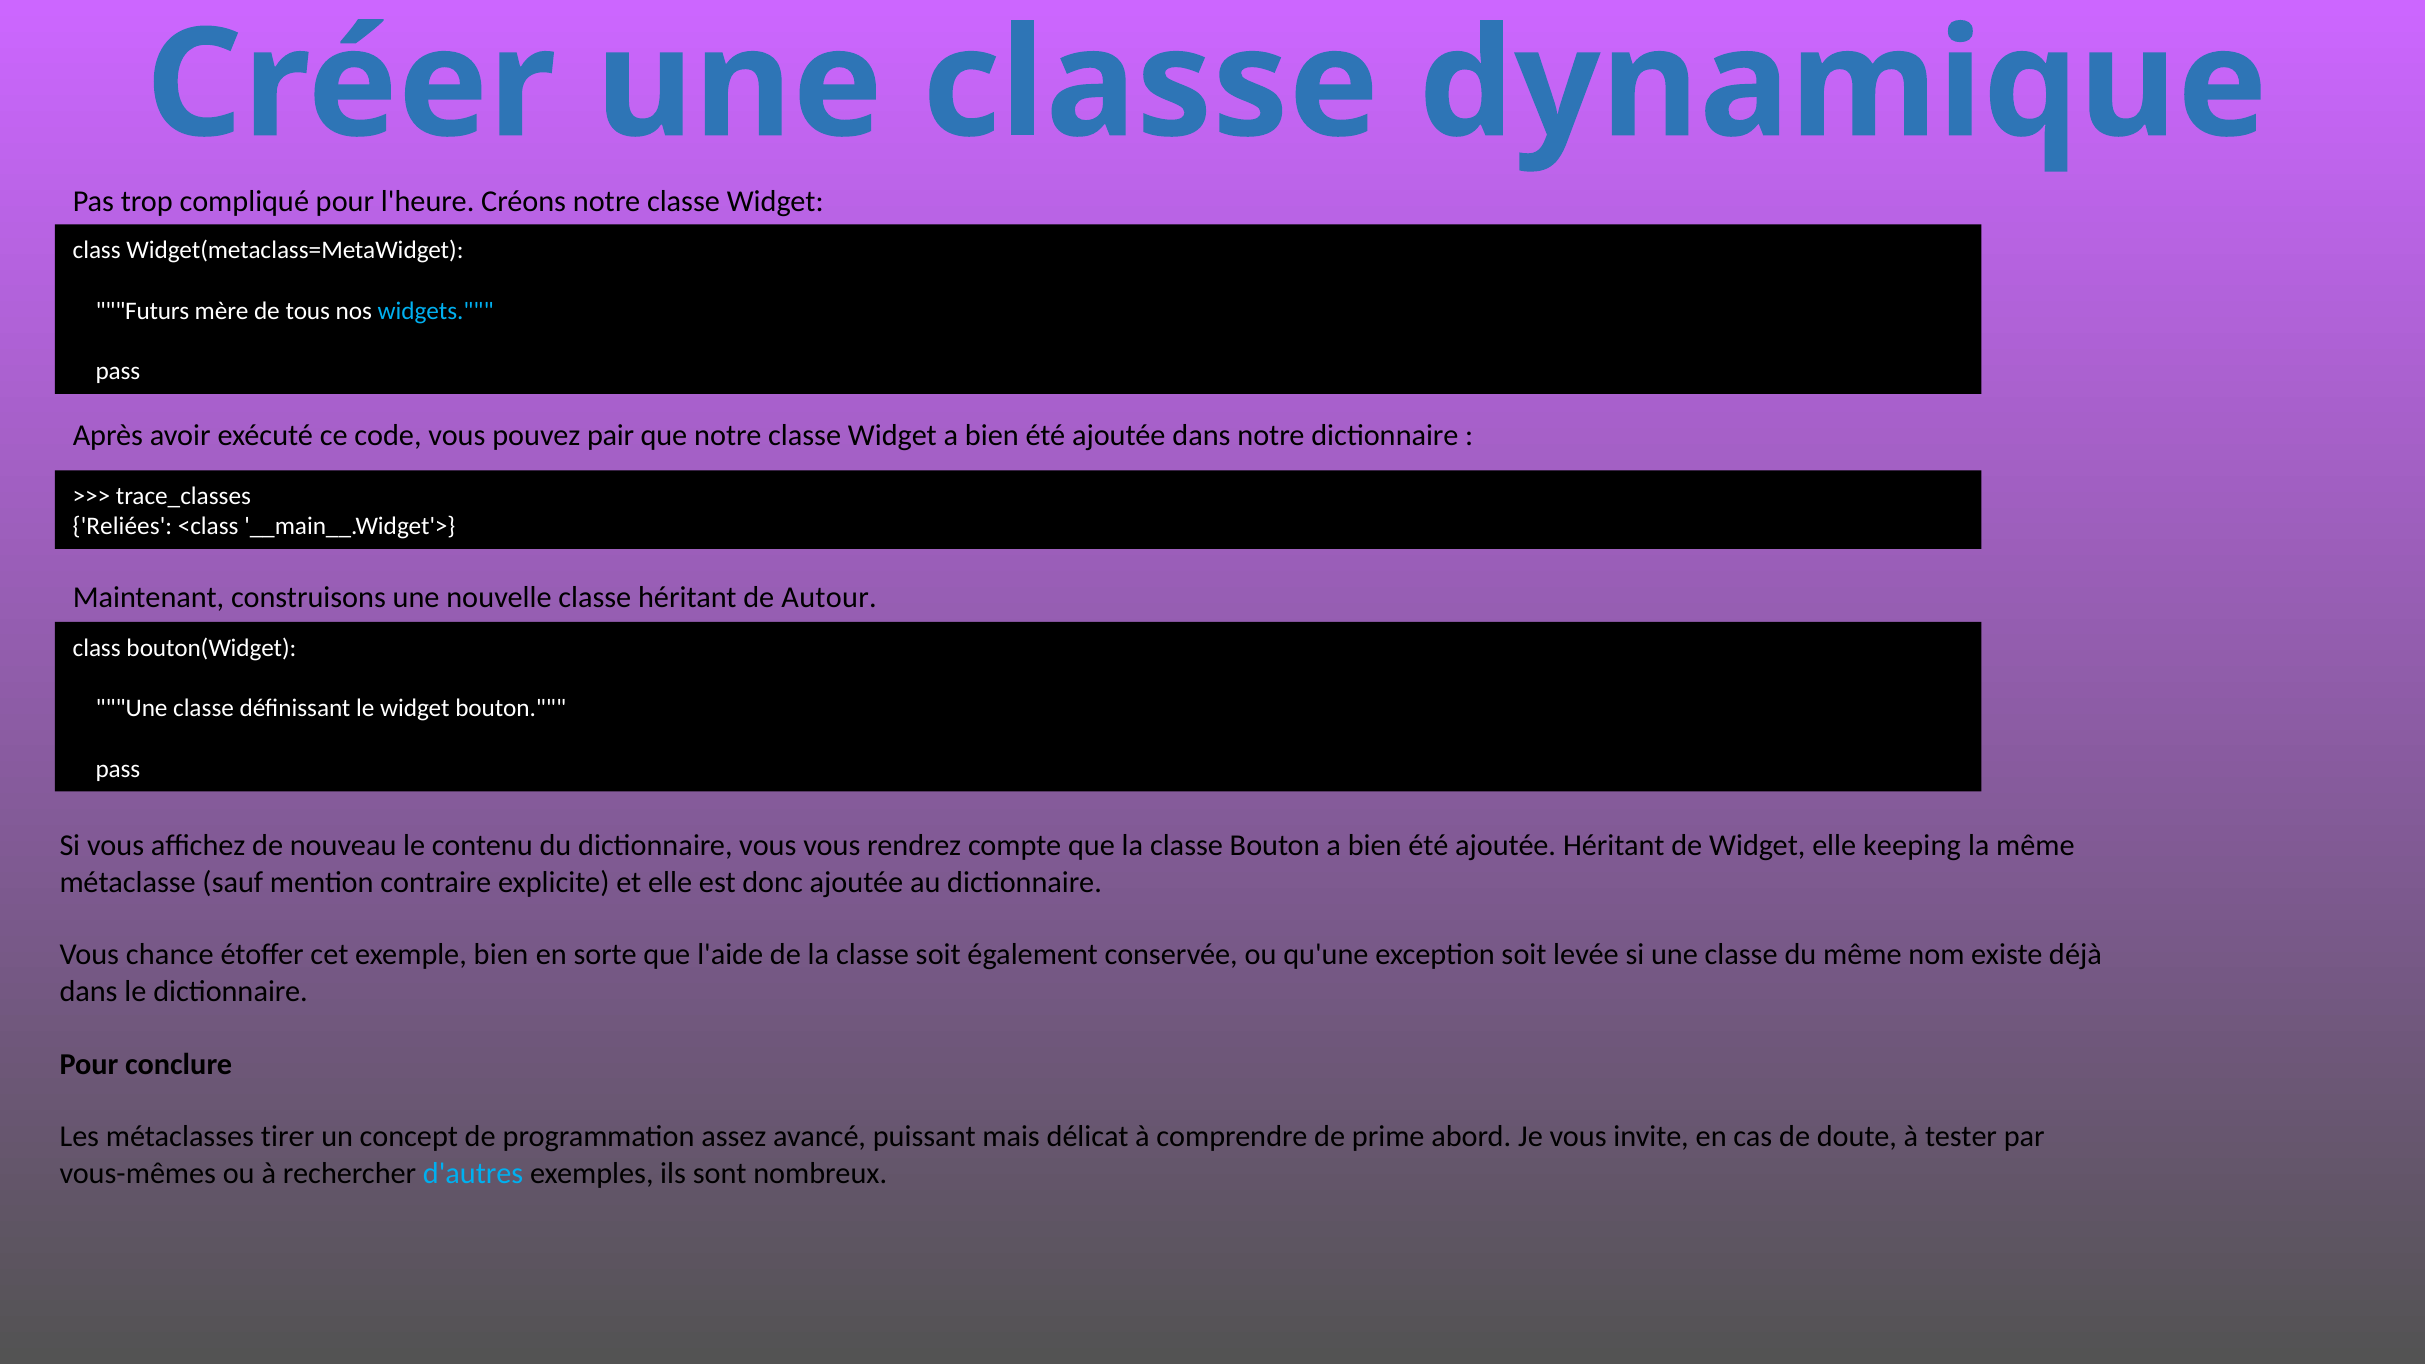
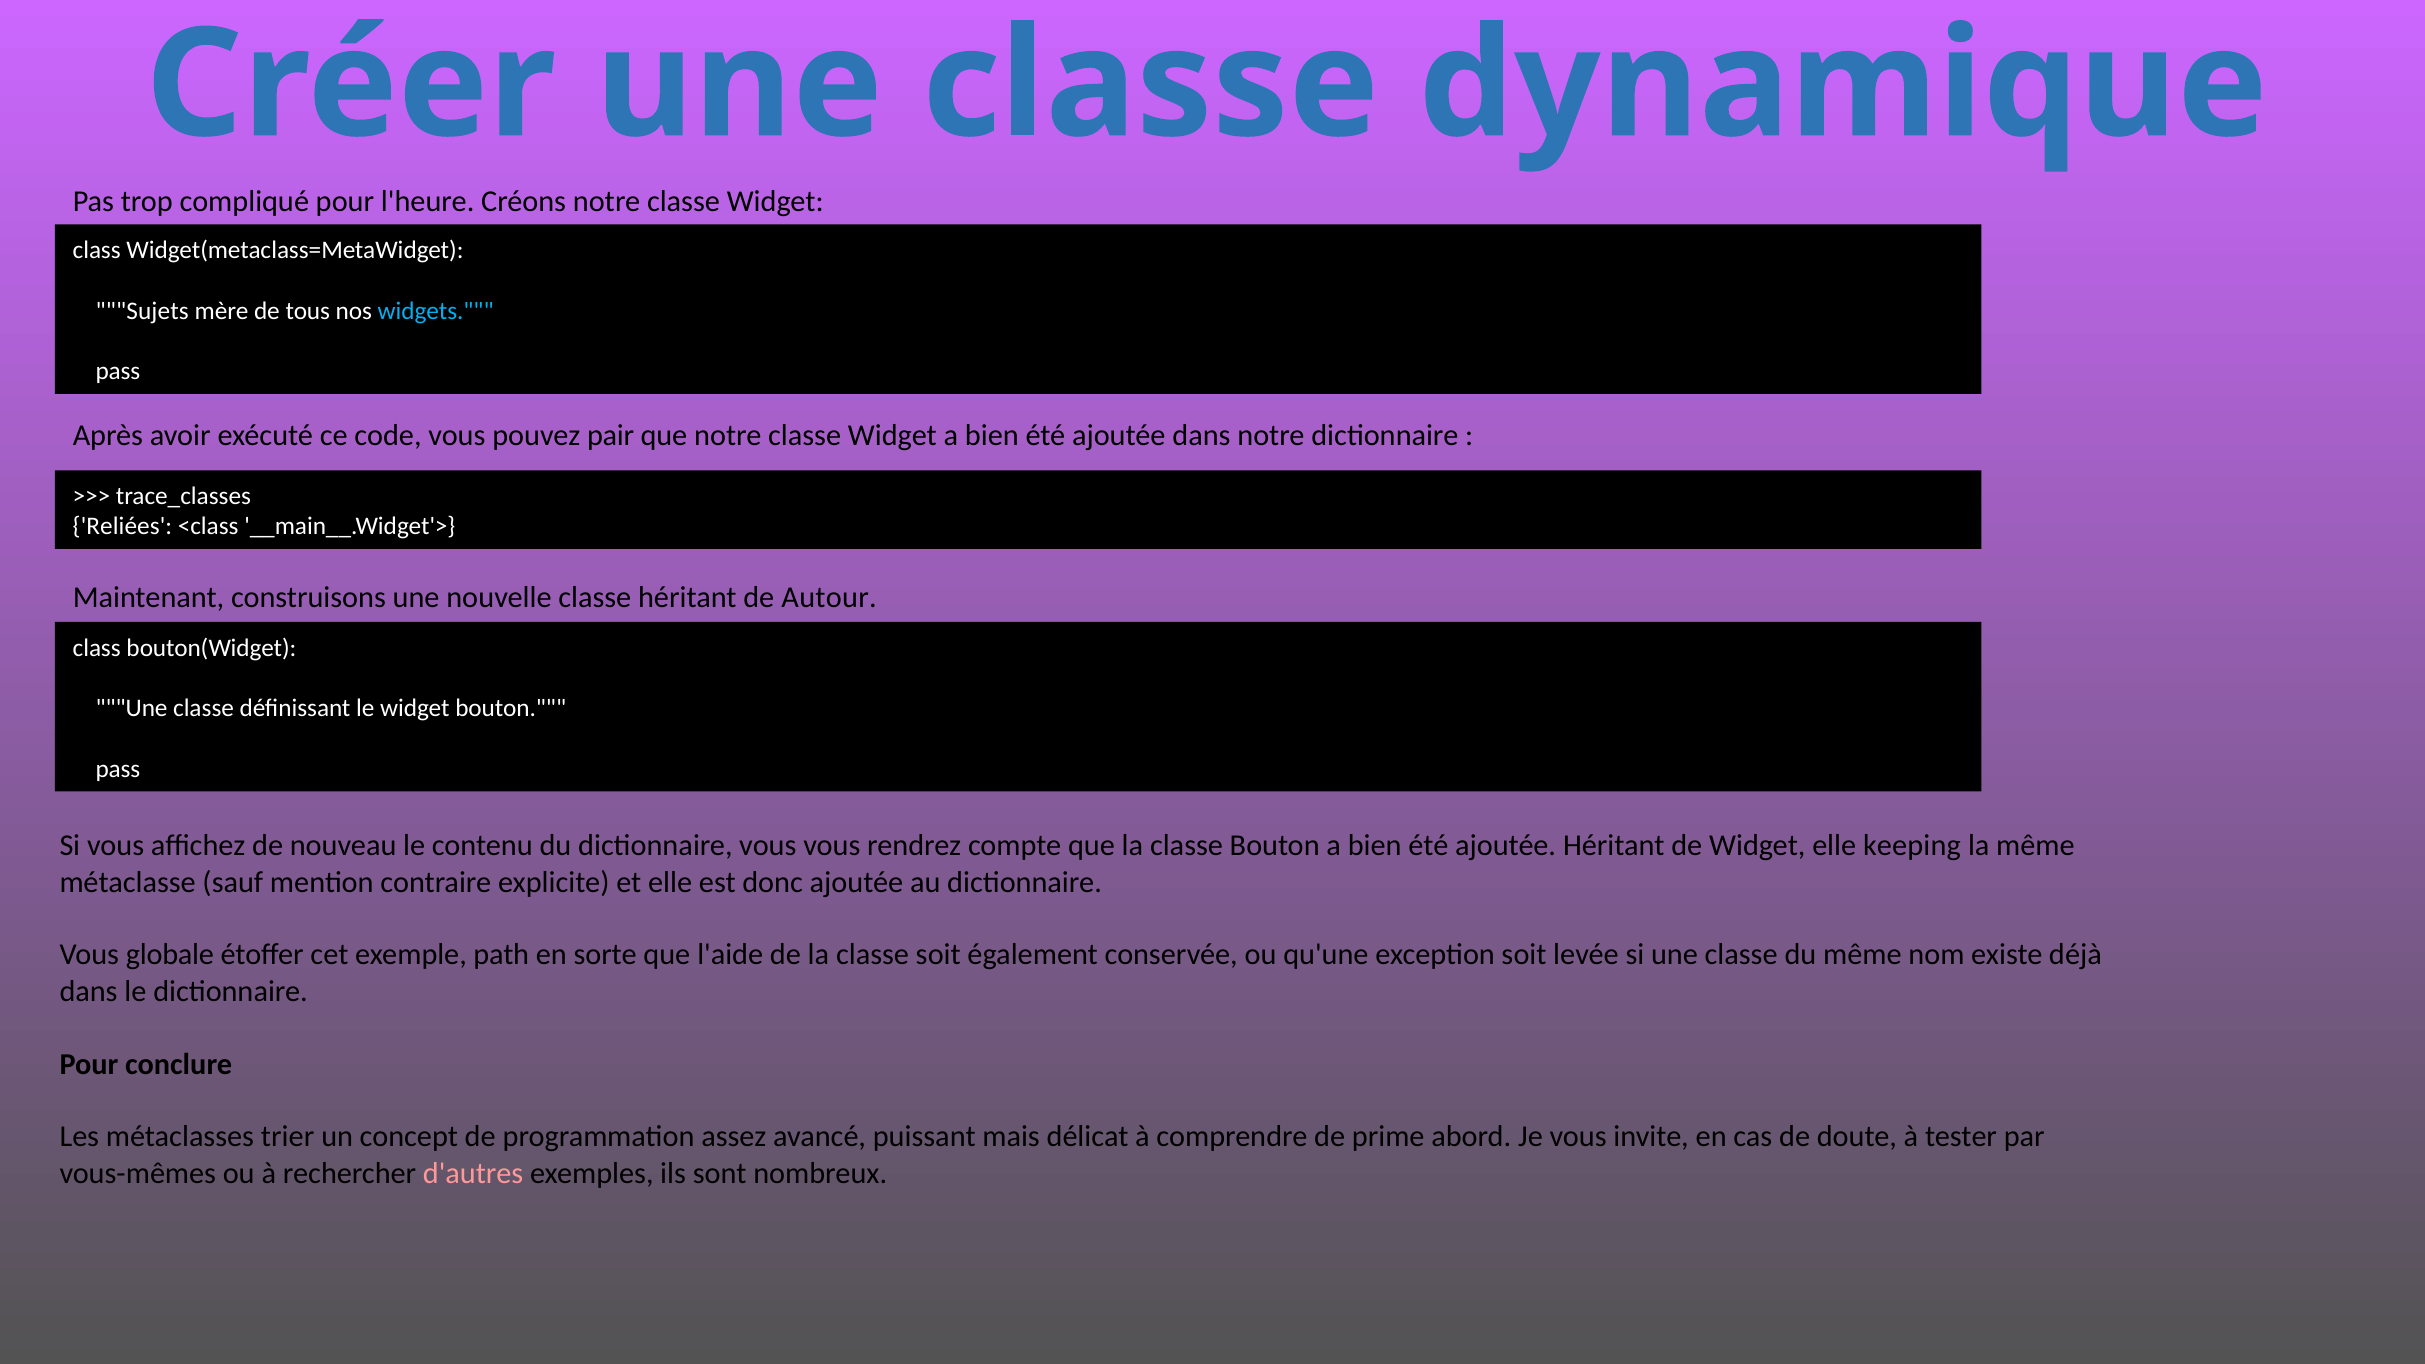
Futurs: Futurs -> Sujets (142, 311)
chance: chance -> globale (170, 955)
exemple bien: bien -> path (501, 955)
tirer: tirer -> trier (288, 1137)
d'autres colour: light blue -> pink (473, 1173)
